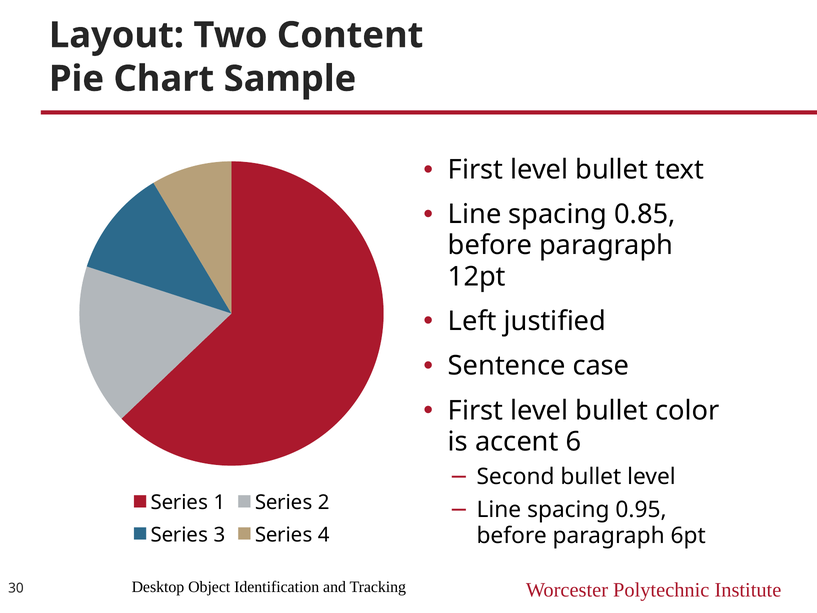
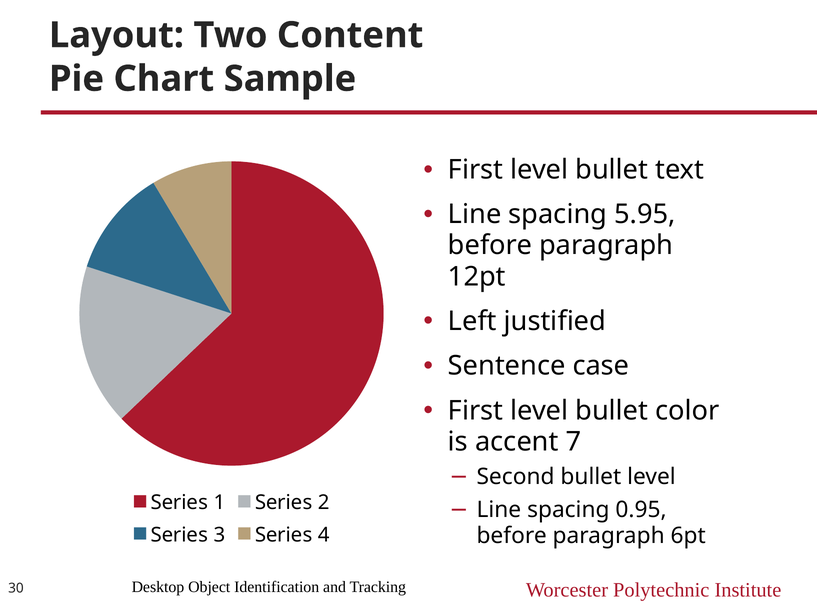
0.85: 0.85 -> 5.95 (645, 214)
6: 6 -> 7 (573, 441)
